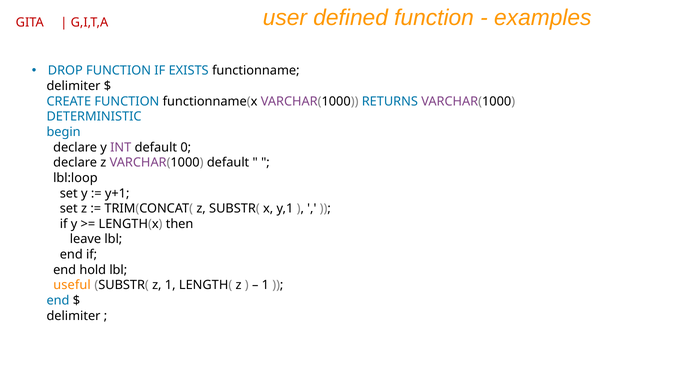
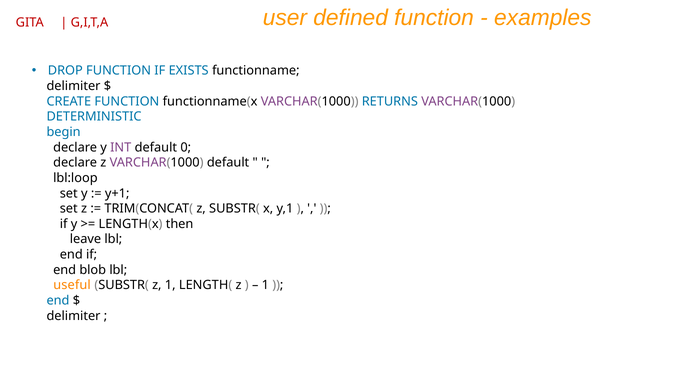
hold: hold -> blob (93, 270)
